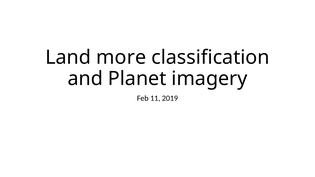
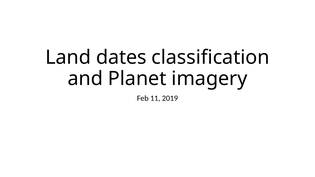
more: more -> dates (121, 57)
